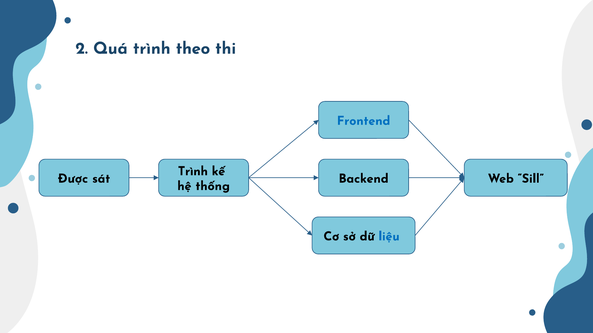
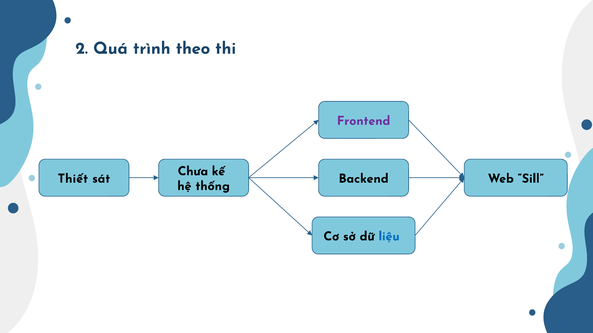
Frontend colour: blue -> purple (364, 121)
Trình: Trình -> Chưa (193, 171)
Được: Được -> Thiết (73, 179)
